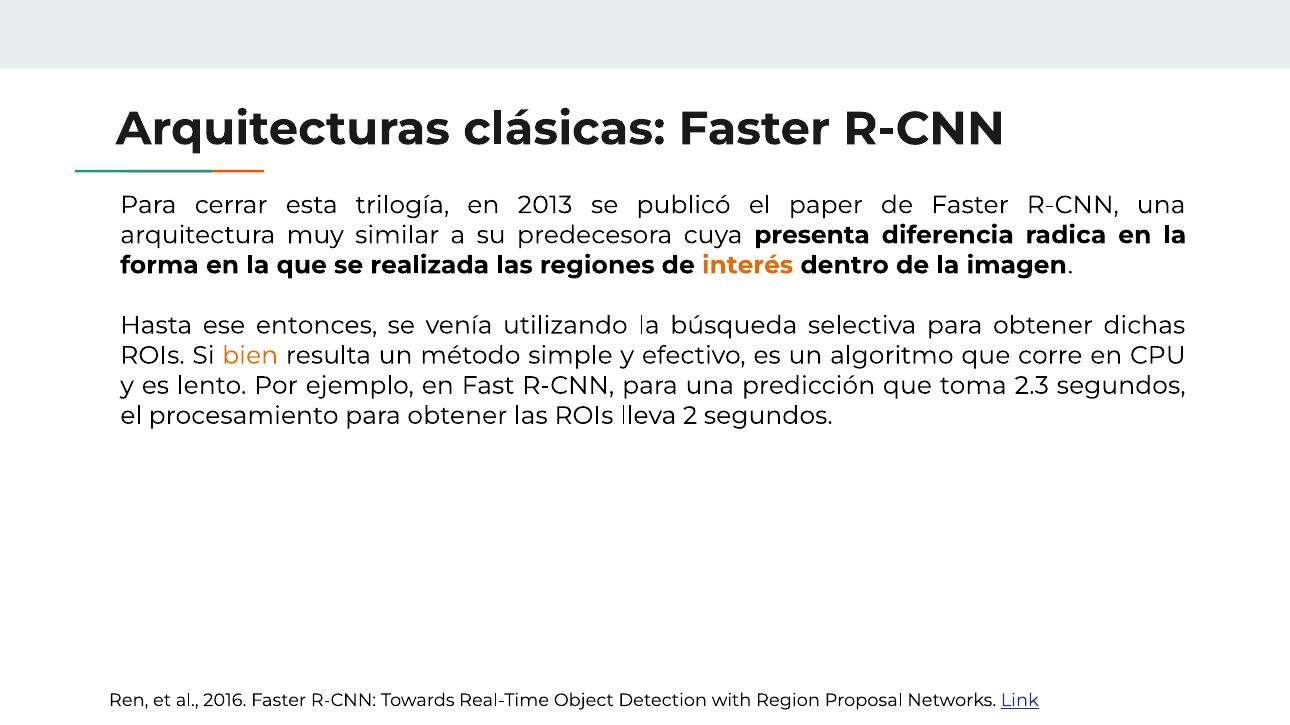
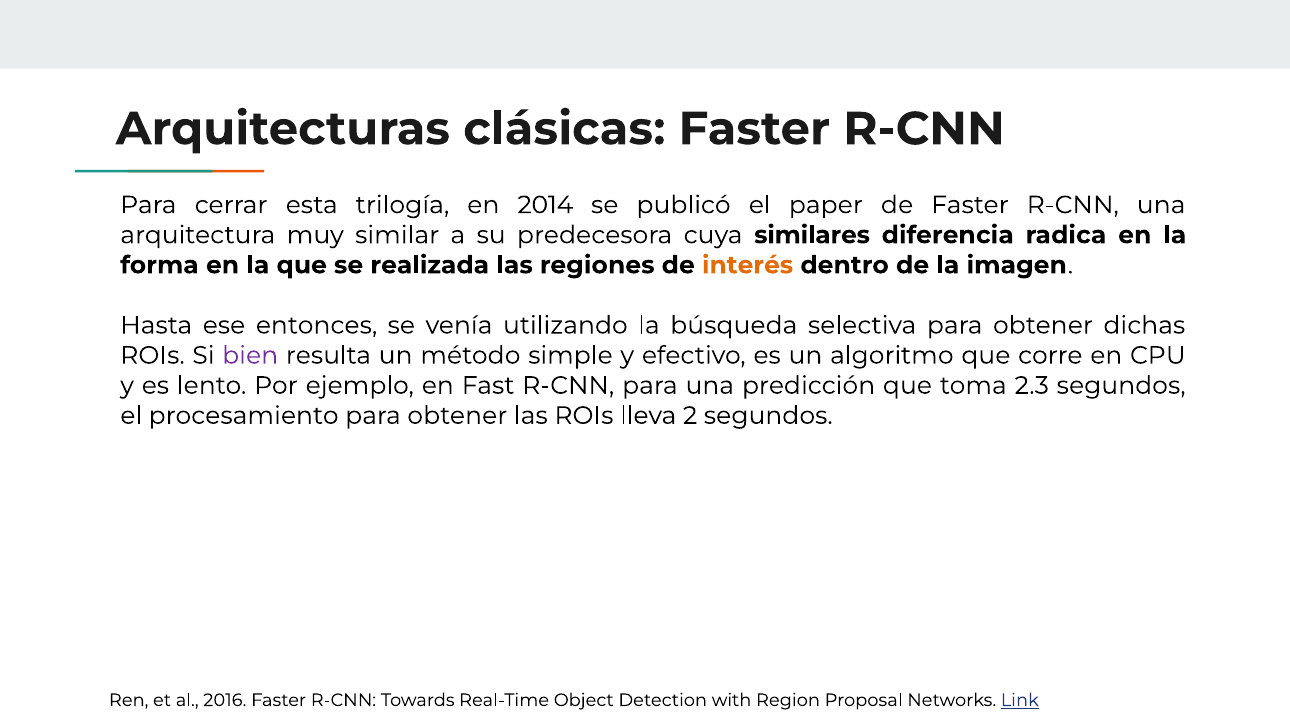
2013: 2013 -> 2014 (545, 205)
presenta: presenta -> similares (812, 235)
bien colour: orange -> purple (250, 356)
